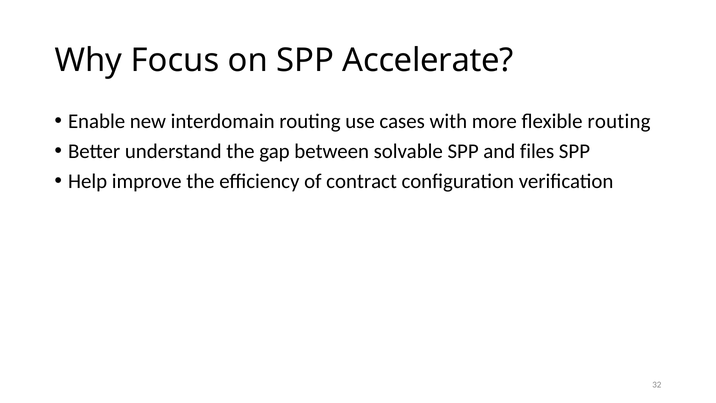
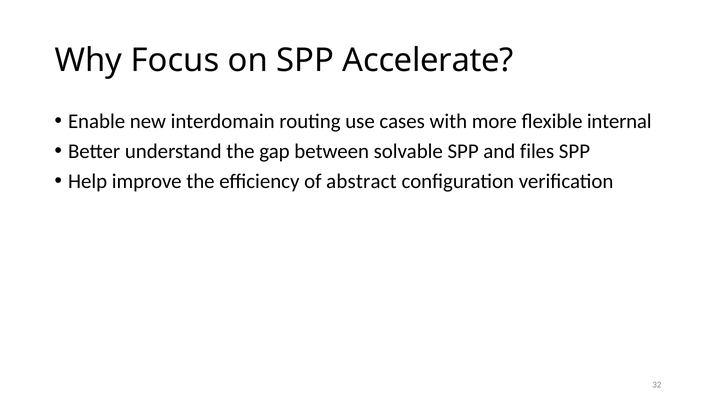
flexible routing: routing -> internal (619, 121)
contract: contract -> abstract (361, 181)
